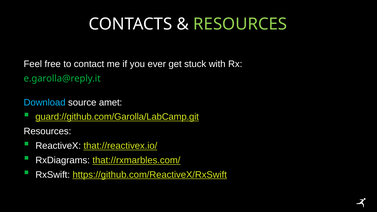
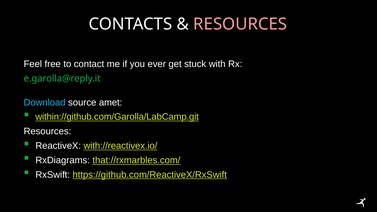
RESOURCES colour: light green -> pink (240, 24)
guard://github.com/Garolla/LabCamp.git: guard://github.com/Garolla/LabCamp.git -> within://github.com/Garolla/LabCamp.git (117, 117)
that://reactivex.io/: that://reactivex.io/ -> with://reactivex.io/ (120, 146)
